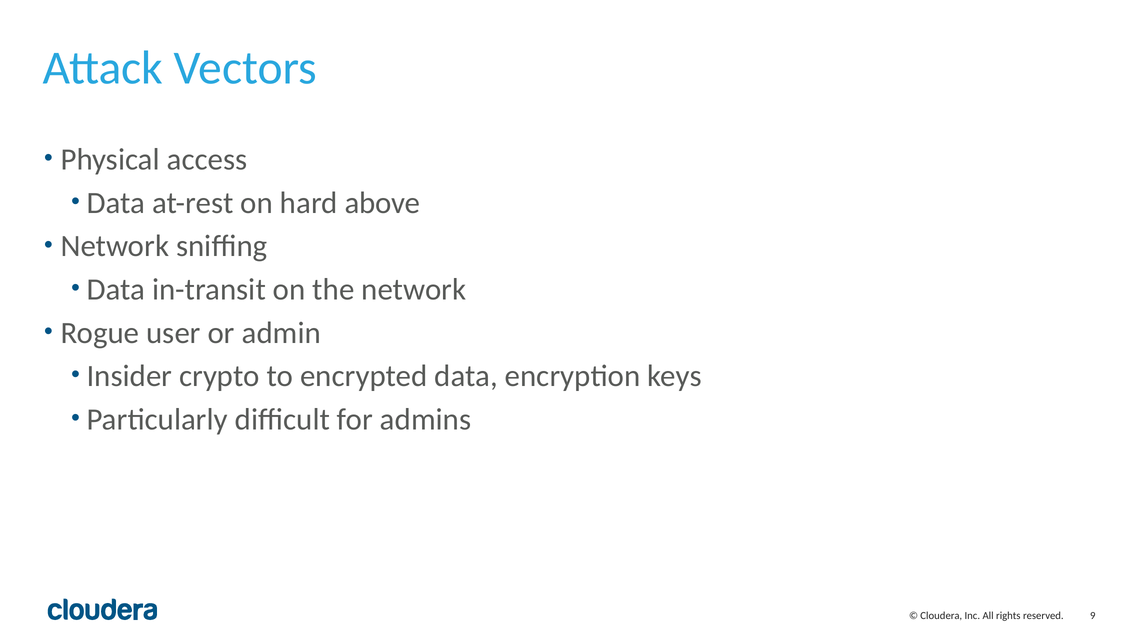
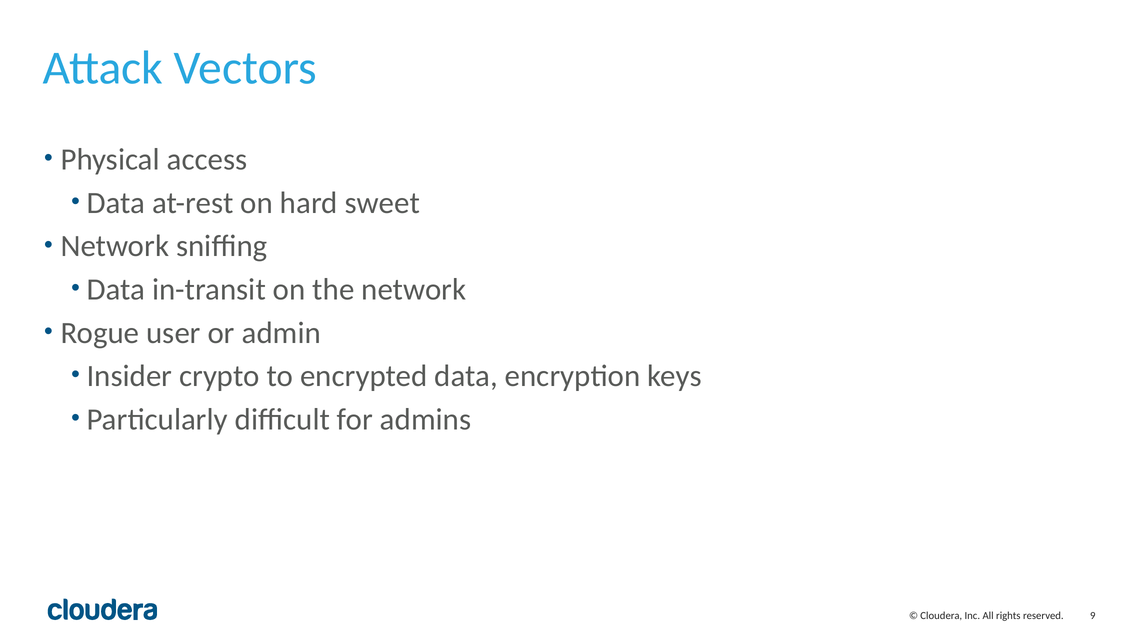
above: above -> sweet (382, 203)
